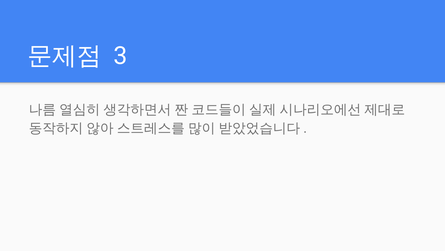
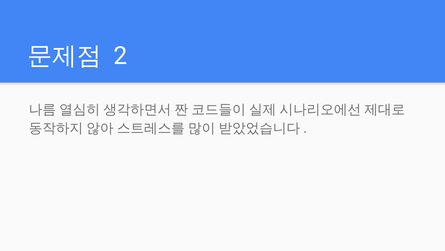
3: 3 -> 2 (120, 56)
